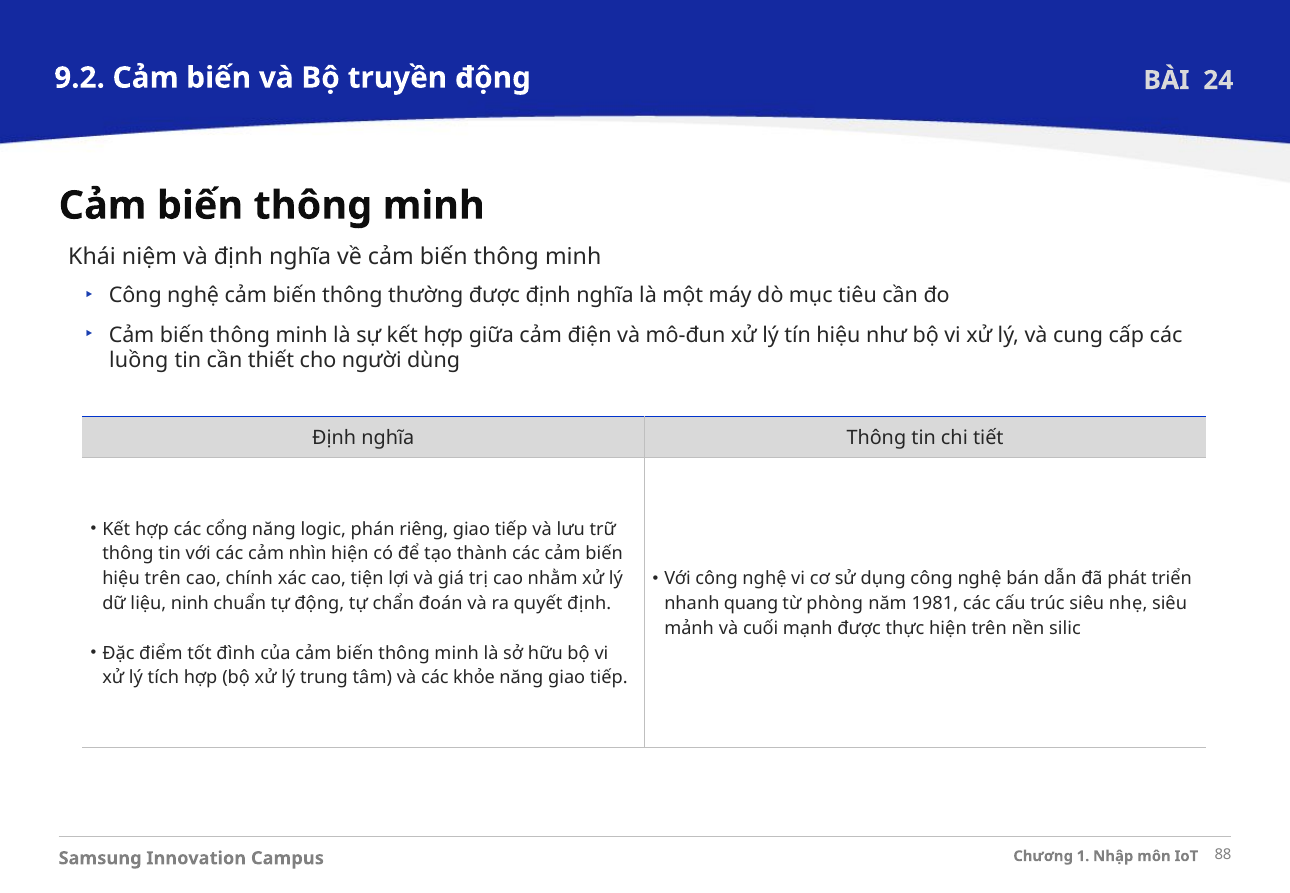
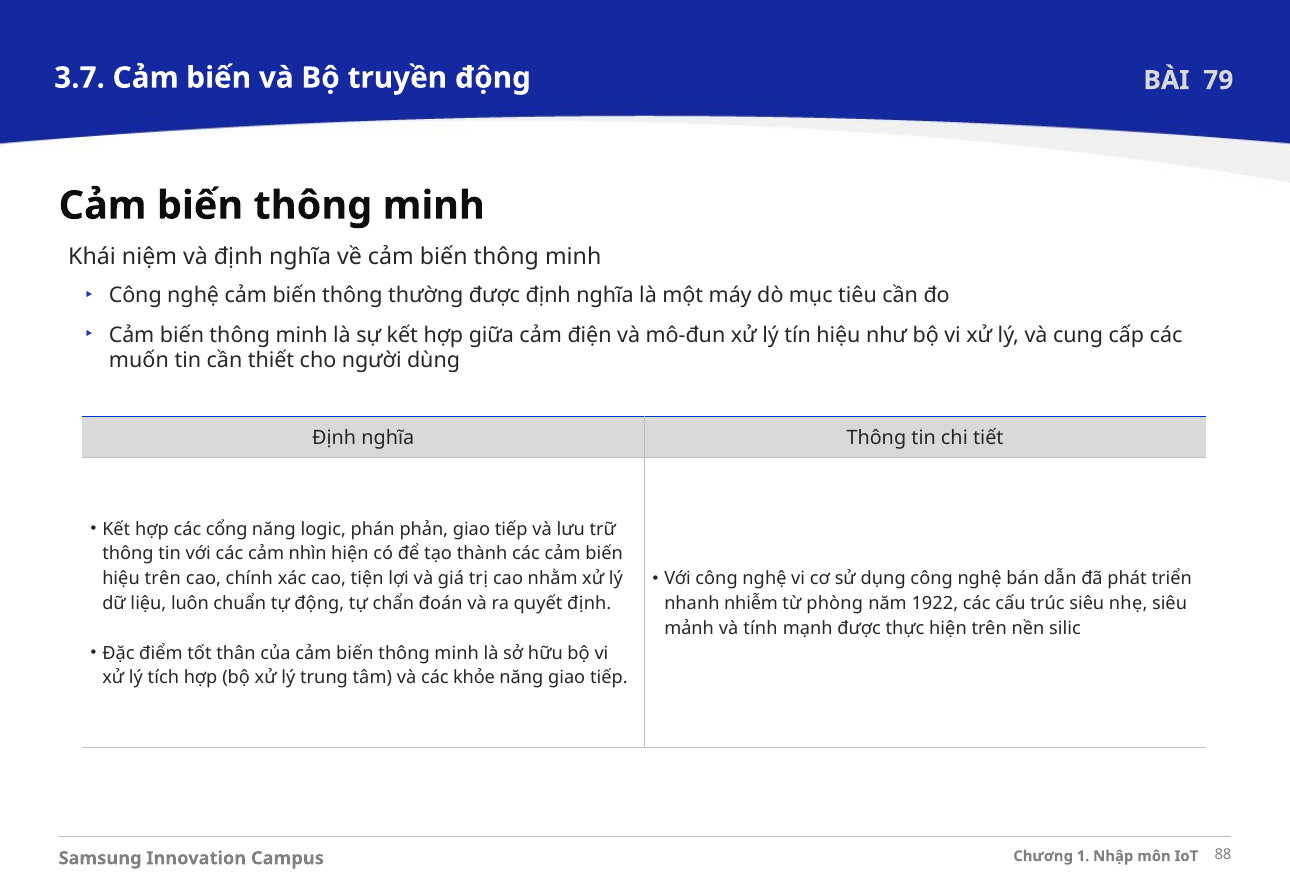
9.2: 9.2 -> 3.7 (80, 78)
24: 24 -> 79 (1218, 80)
luồng: luồng -> muốn (139, 361)
riêng: riêng -> phản (424, 529)
ninh: ninh -> luôn (190, 604)
quang: quang -> nhiễm (751, 604)
1981: 1981 -> 1922 (935, 604)
cuối: cuối -> tính (760, 629)
đình: đình -> thân (236, 653)
